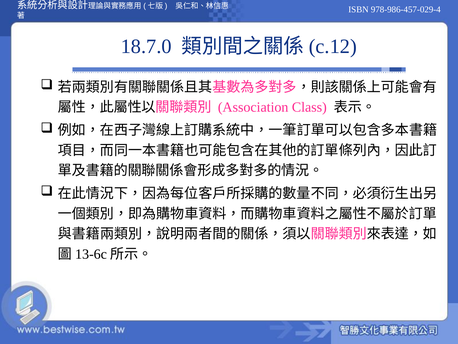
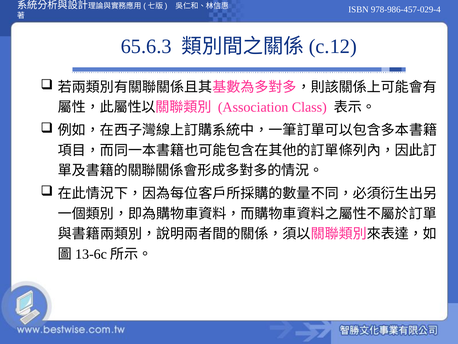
18.7.0: 18.7.0 -> 65.6.3 (146, 46)
